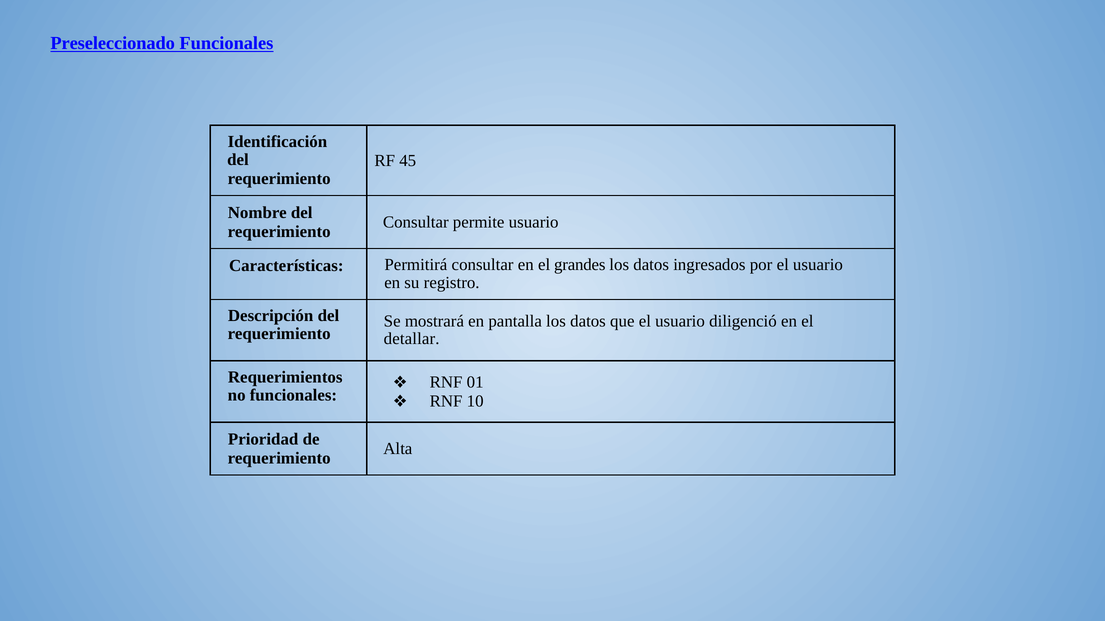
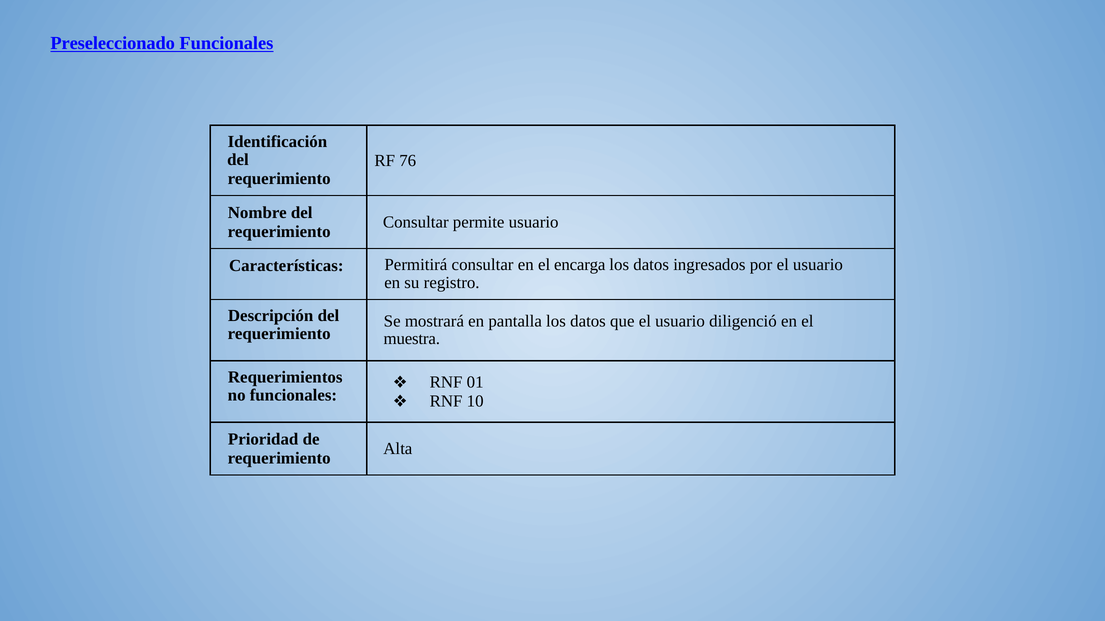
45: 45 -> 76 (408, 161)
grandes: grandes -> encarga (580, 265)
detallar: detallar -> muestra (412, 339)
